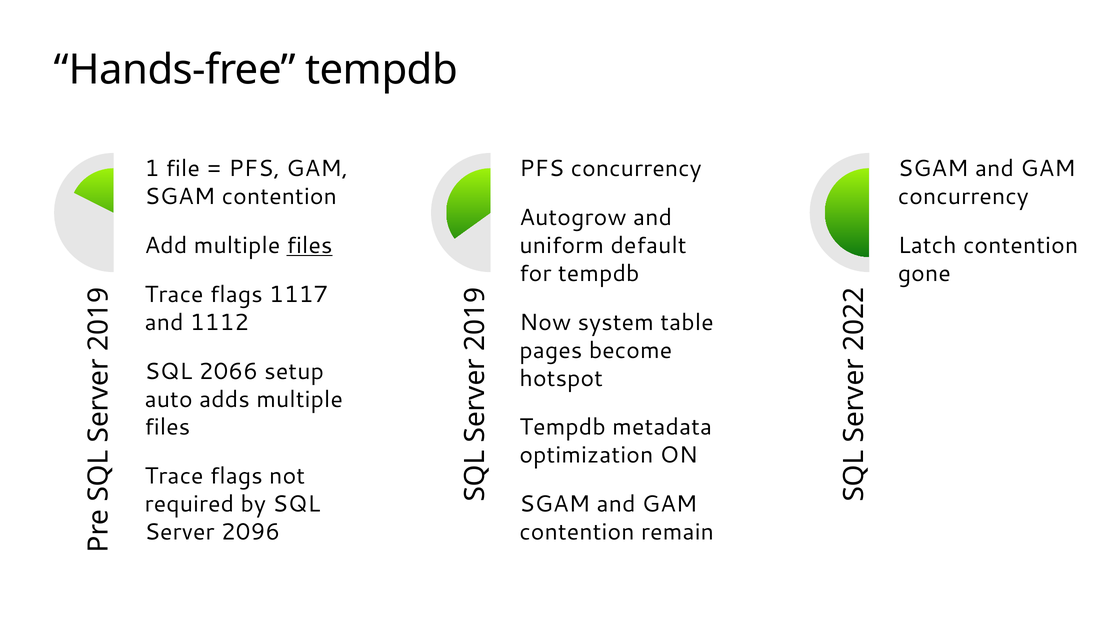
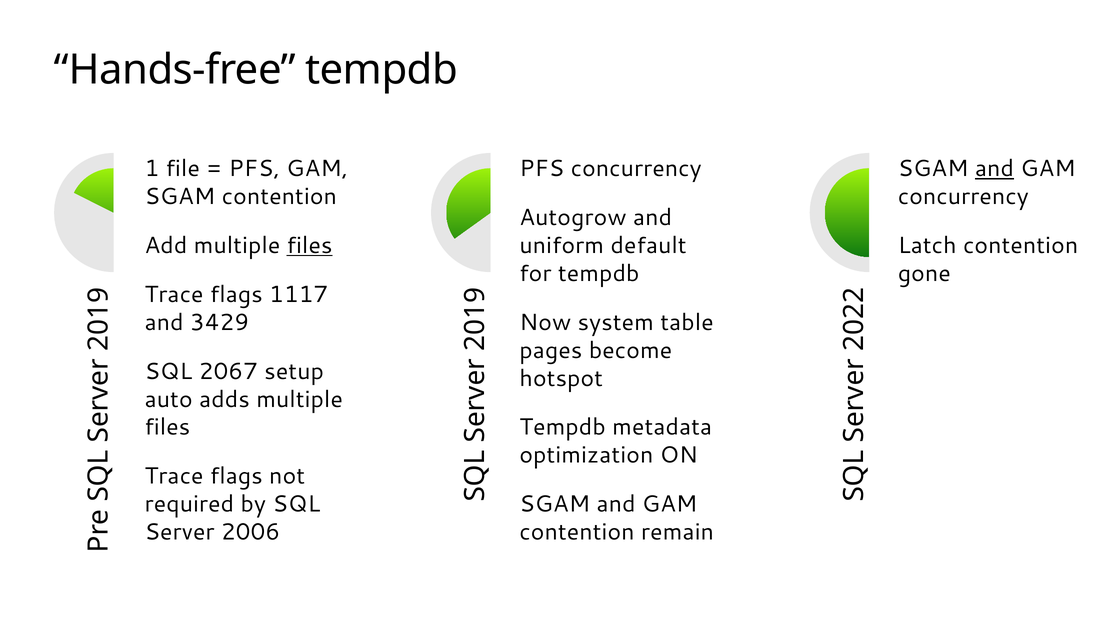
and underline: none -> present (994, 169)
1112: 1112 -> 3429 (220, 322)
2066: 2066 -> 2067 (228, 371)
2096: 2096 -> 2006 (251, 532)
